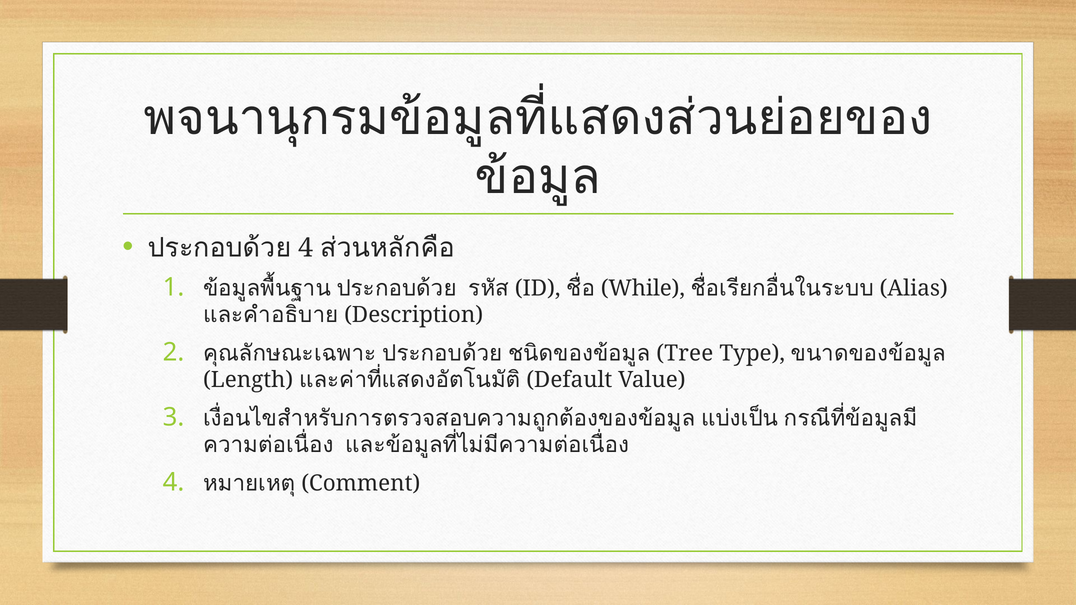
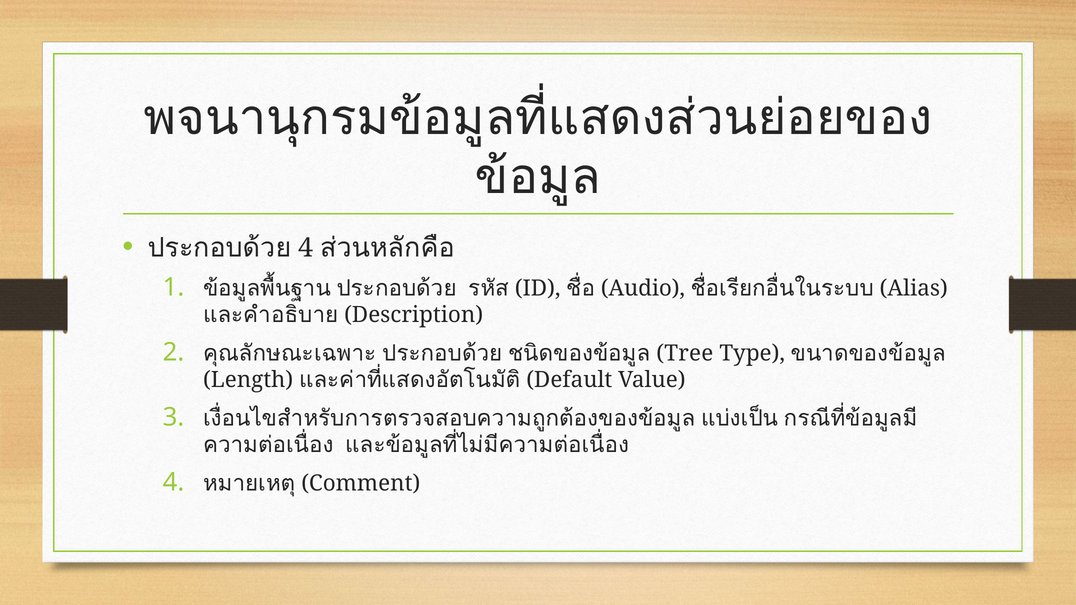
While: While -> Audio (643, 288)
